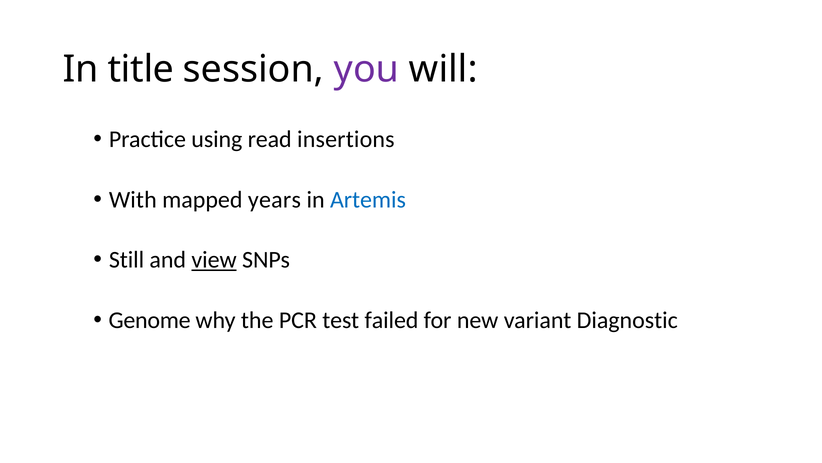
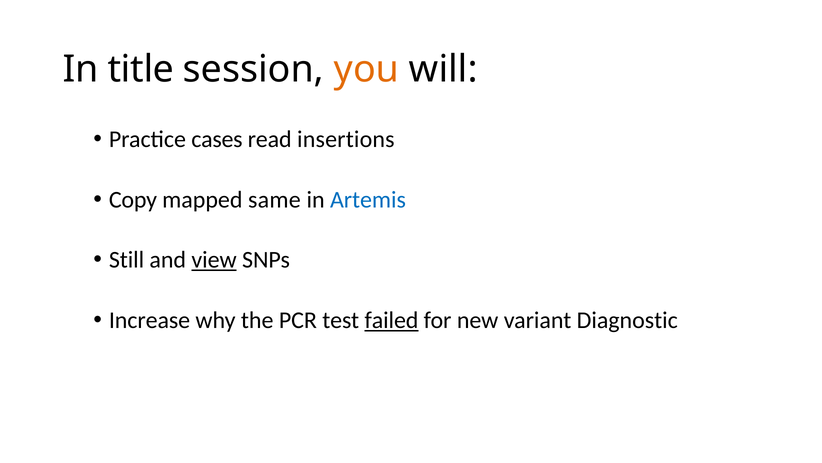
you colour: purple -> orange (366, 69)
using: using -> cases (217, 139)
With: With -> Copy (133, 199)
years: years -> same (274, 199)
Genome: Genome -> Increase (150, 320)
failed underline: none -> present (391, 320)
